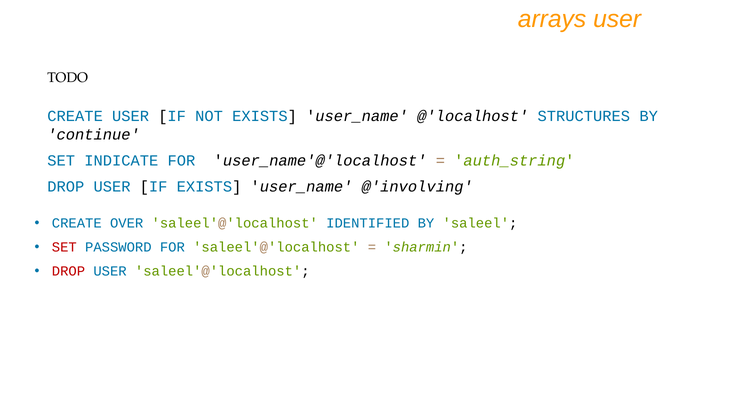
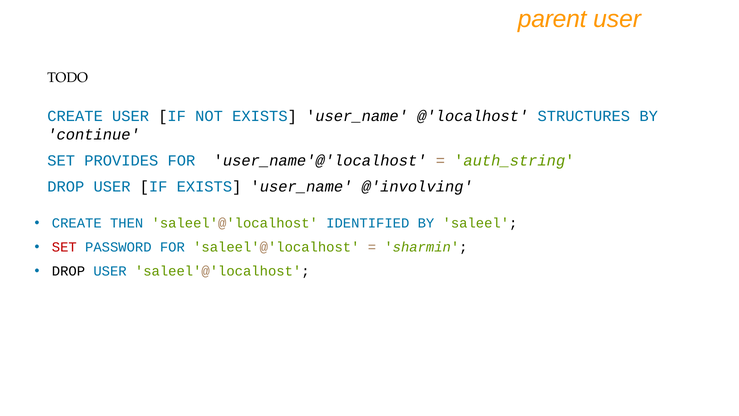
arrays: arrays -> parent (552, 19)
INDICATE: INDICATE -> PROVIDES (121, 160)
OVER: OVER -> THEN (127, 223)
DROP colour: red -> black (68, 271)
